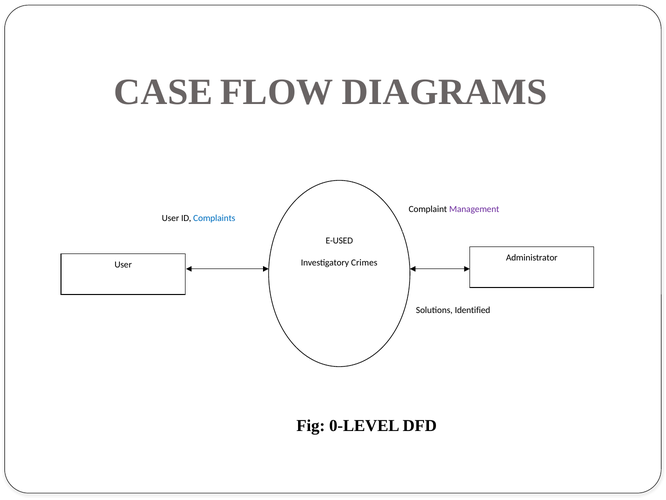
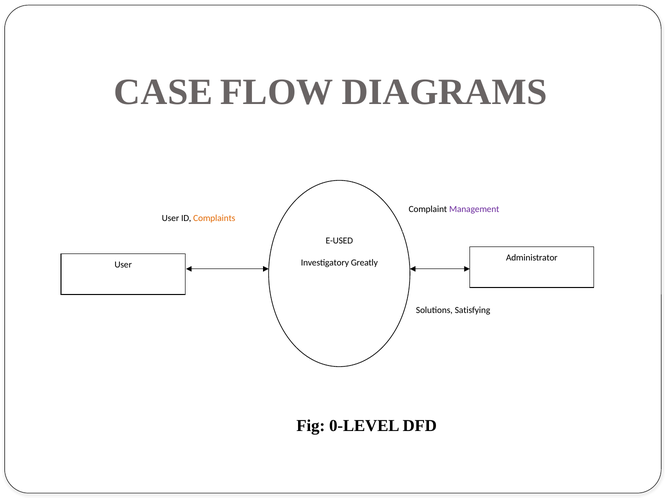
Complaints colour: blue -> orange (214, 218)
Crimes: Crimes -> Greatly (364, 262)
Identified: Identified -> Satisfying (473, 310)
